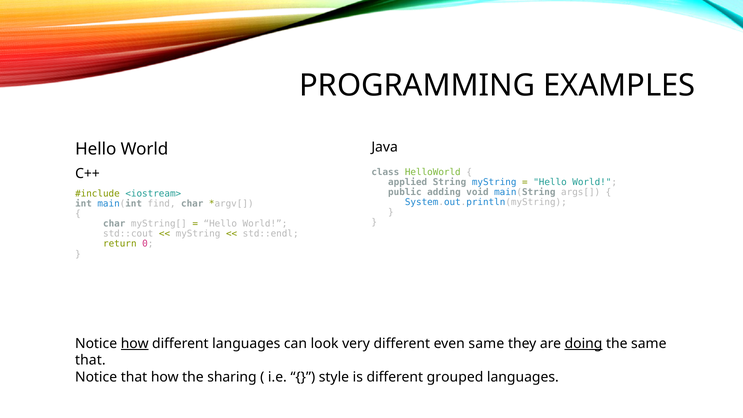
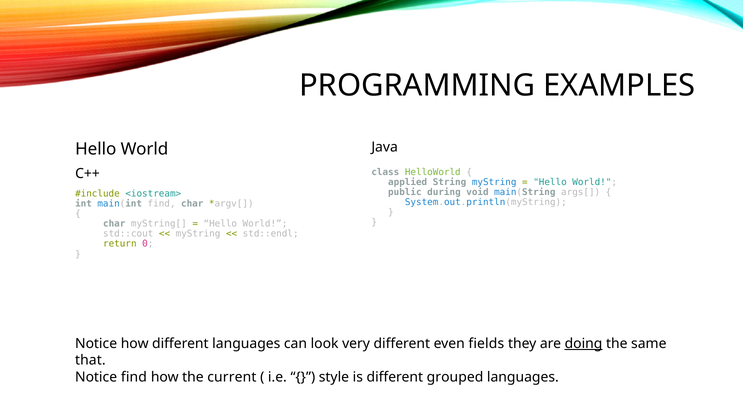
adding: adding -> during (444, 192)
how underline: present -> none (135, 344)
even same: same -> fields (486, 344)
Notice that: that -> find (134, 377)
sharing: sharing -> current (232, 377)
